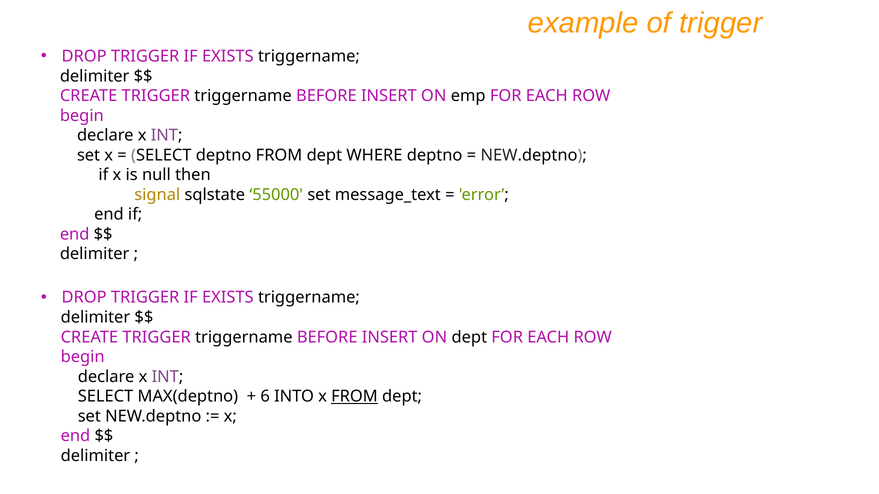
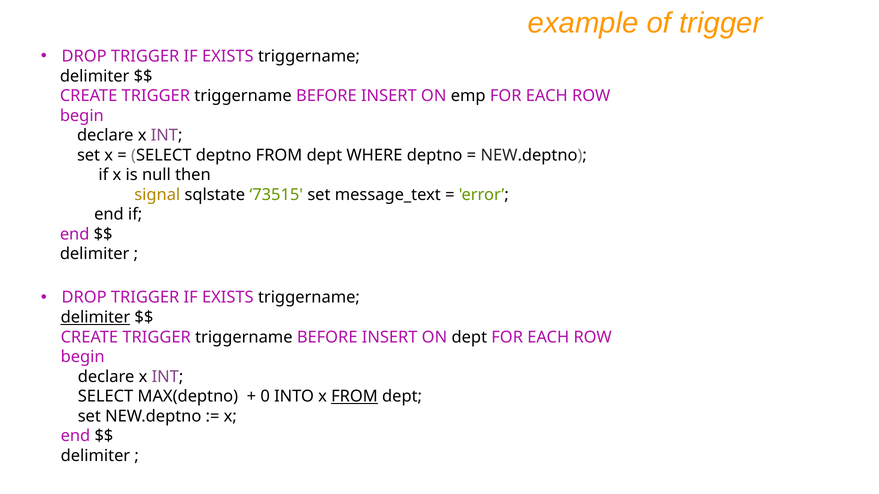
55000: 55000 -> 73515 (276, 195)
delimiter underline: none -> present (95, 318)
6: 6 -> 0 (265, 397)
